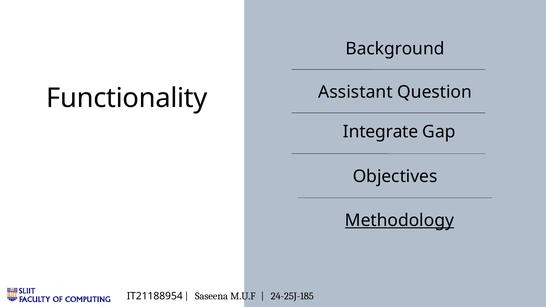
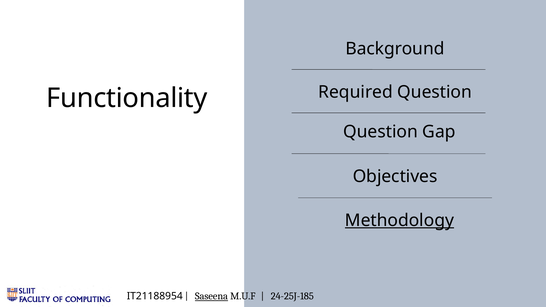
Assistant: Assistant -> Required (356, 92)
Integrate: Integrate -> Question (381, 132)
Saseena underline: none -> present (211, 296)
